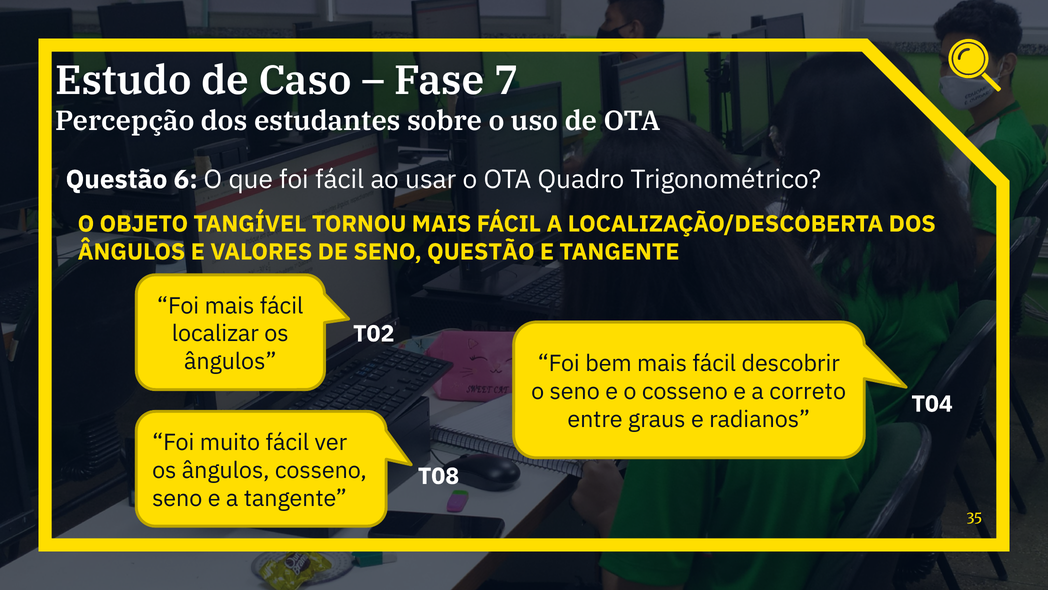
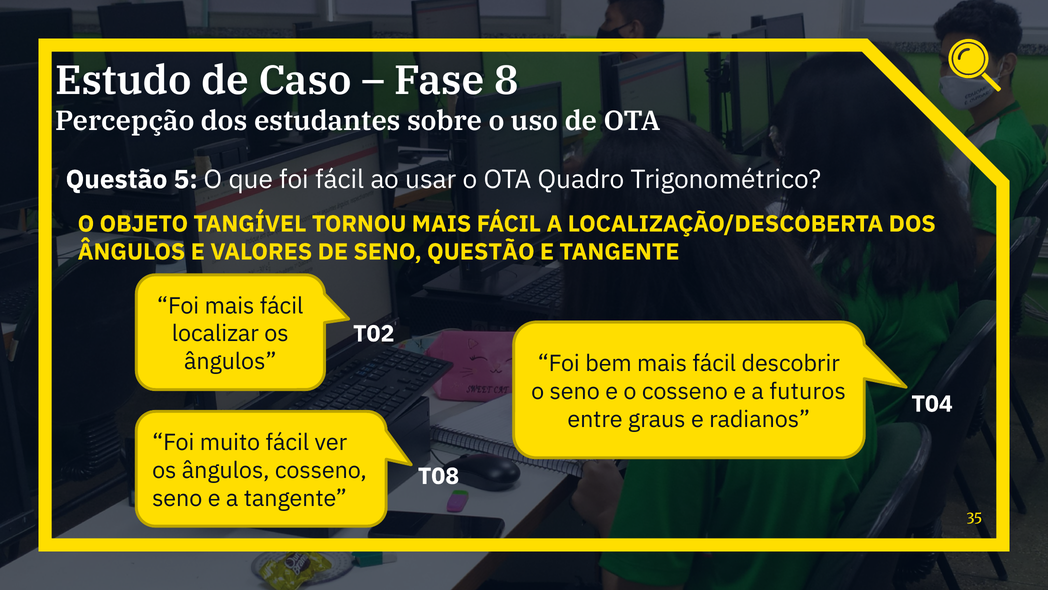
7: 7 -> 8 (506, 81)
6: 6 -> 5 (186, 179)
correto: correto -> futuros (808, 391)
